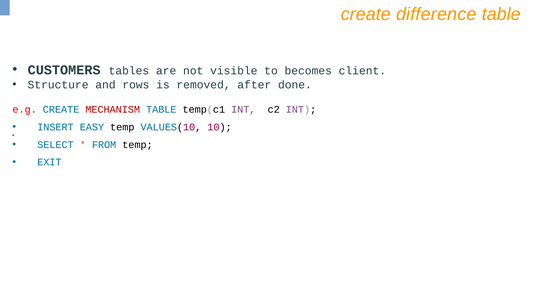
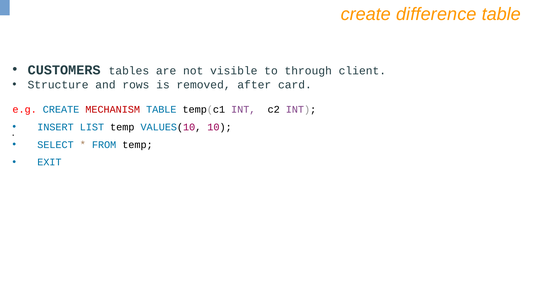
becomes: becomes -> through (308, 71)
done: done -> card (295, 85)
EASY: EASY -> LIST (92, 127)
